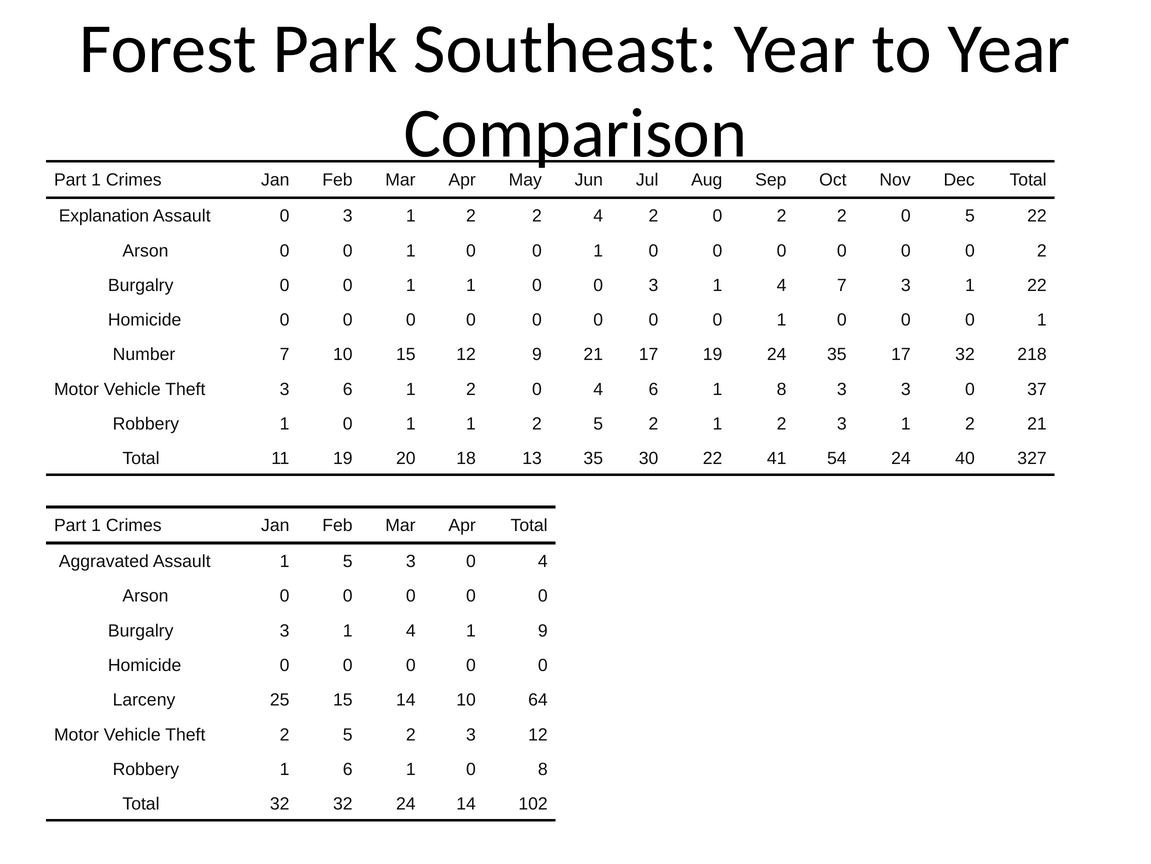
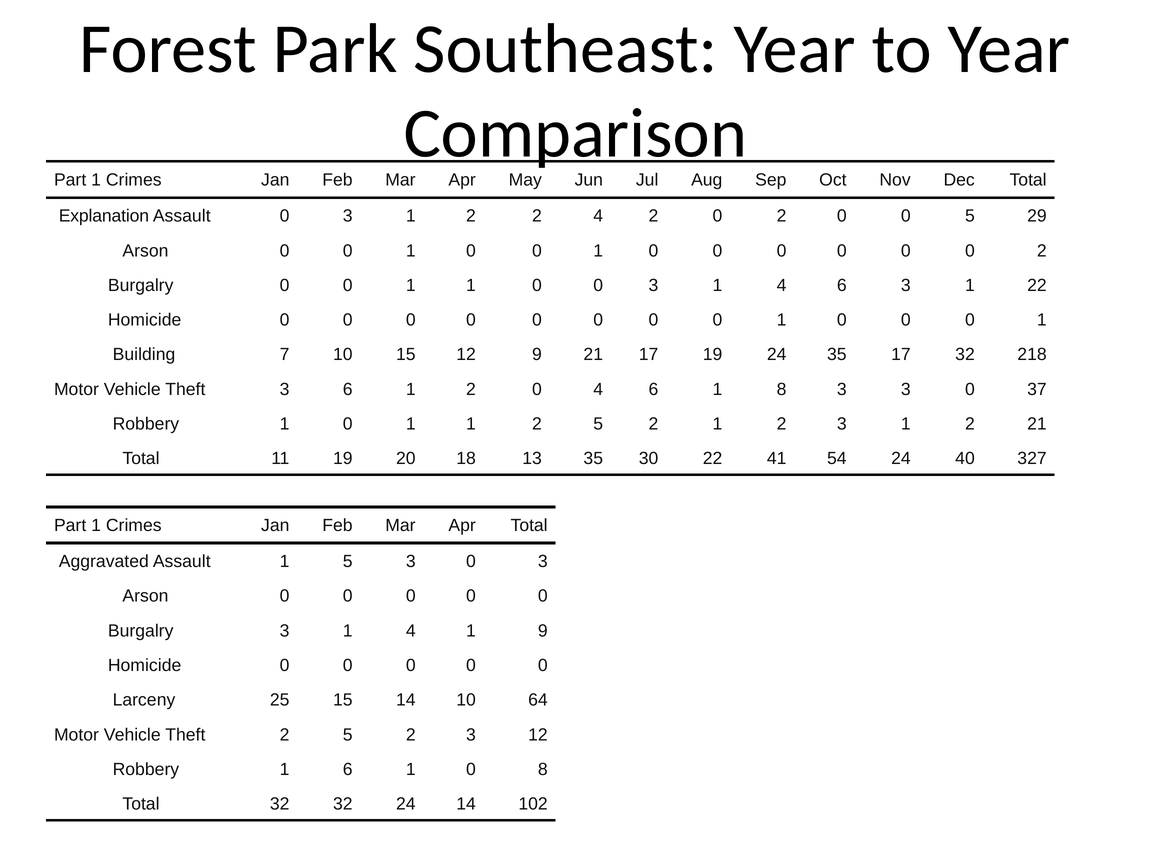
0 2 2: 2 -> 0 (842, 216)
5 22: 22 -> 29 (1037, 216)
1 4 7: 7 -> 6 (842, 285)
Number: Number -> Building (144, 354)
3 0 4: 4 -> 3 (543, 561)
